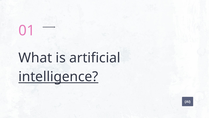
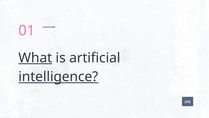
What underline: none -> present (35, 58)
